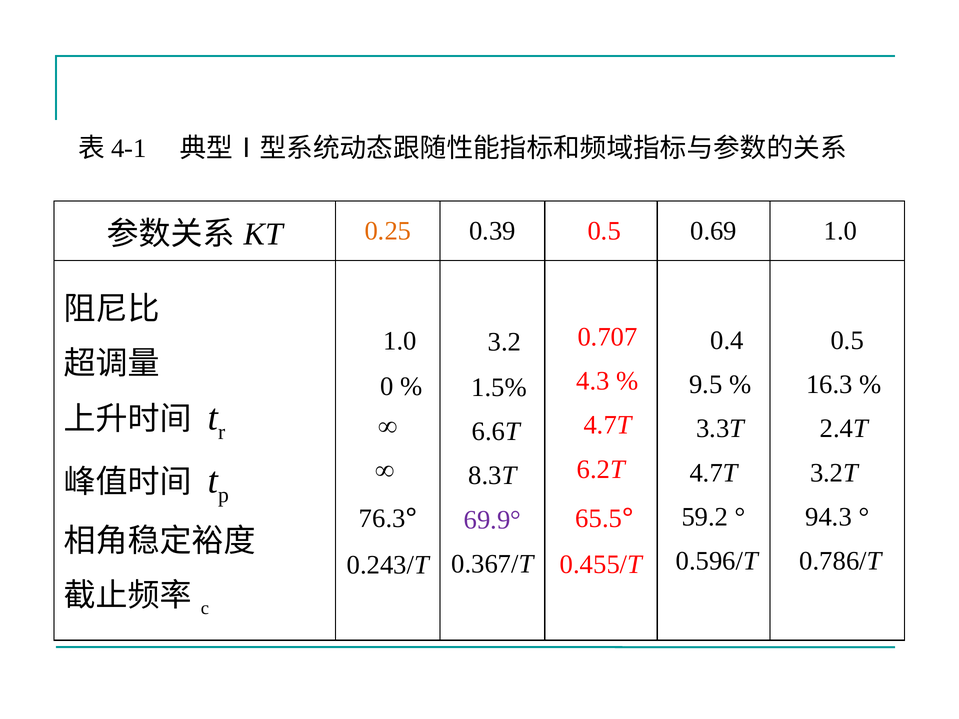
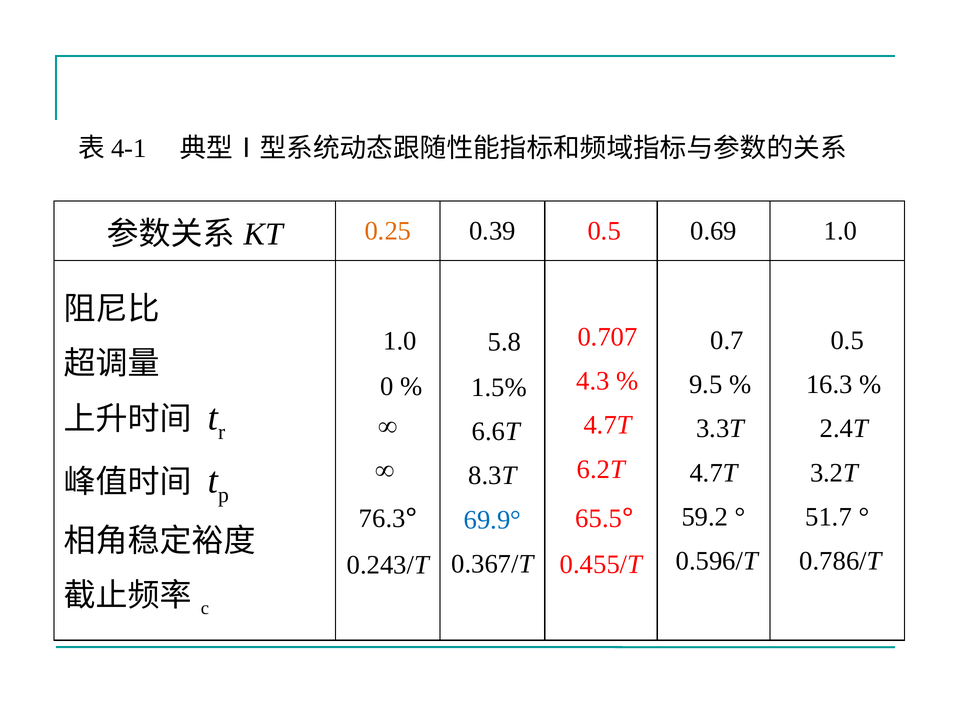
0.4: 0.4 -> 0.7 (727, 340)
3.2: 3.2 -> 5.8 (504, 342)
94.3: 94.3 -> 51.7 (829, 517)
69.9° colour: purple -> blue (492, 520)
